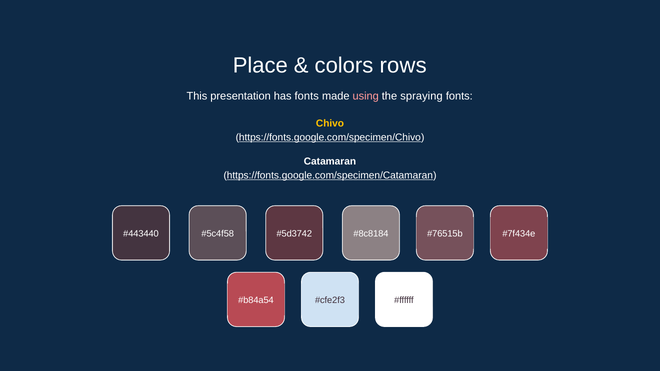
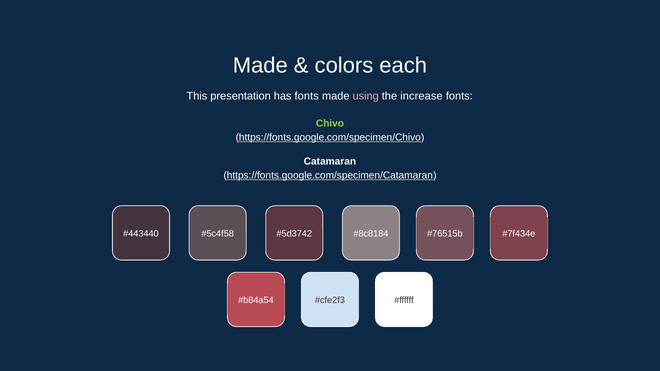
Place: Place -> Made (260, 65)
rows: rows -> each (403, 65)
spraying: spraying -> increase (421, 96)
Chivo colour: yellow -> light green (330, 124)
